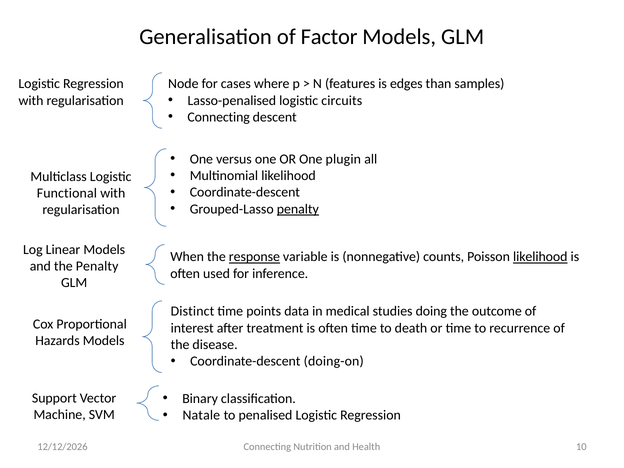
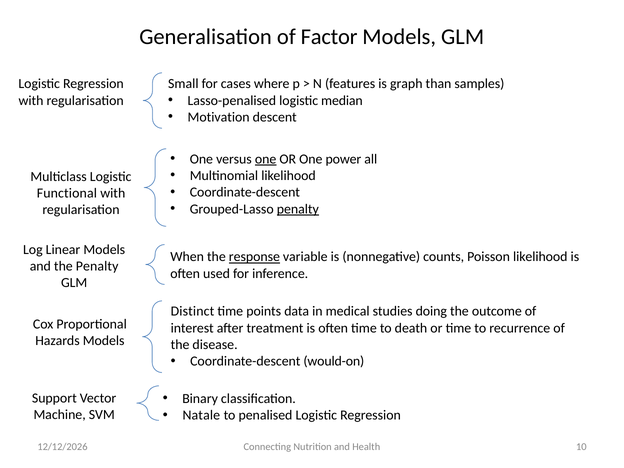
Node: Node -> Small (183, 84)
edges: edges -> graph (406, 84)
circuits: circuits -> median (342, 101)
Connecting: Connecting -> Motivation (219, 117)
one underline: none -> present (266, 159)
plugin: plugin -> power (343, 159)
likelihood underline: present -> none (540, 257)
doing-on: doing-on -> would-on (334, 361)
